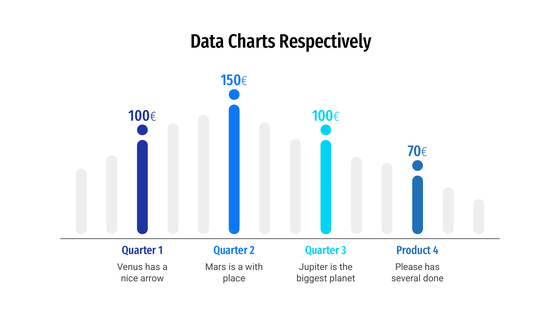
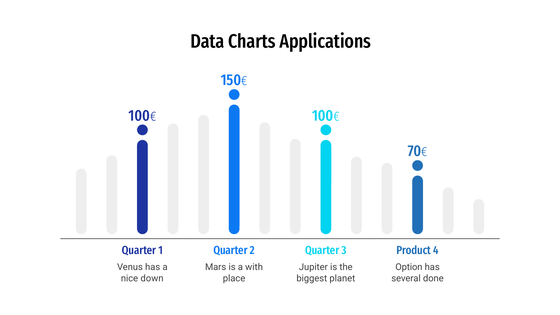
Respectively: Respectively -> Applications (325, 42)
Please: Please -> Option (409, 267)
arrow: arrow -> down (152, 278)
